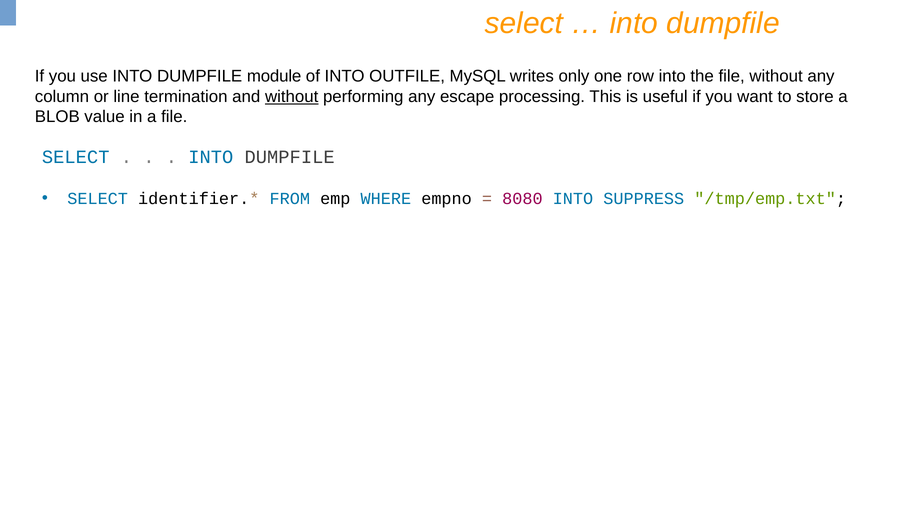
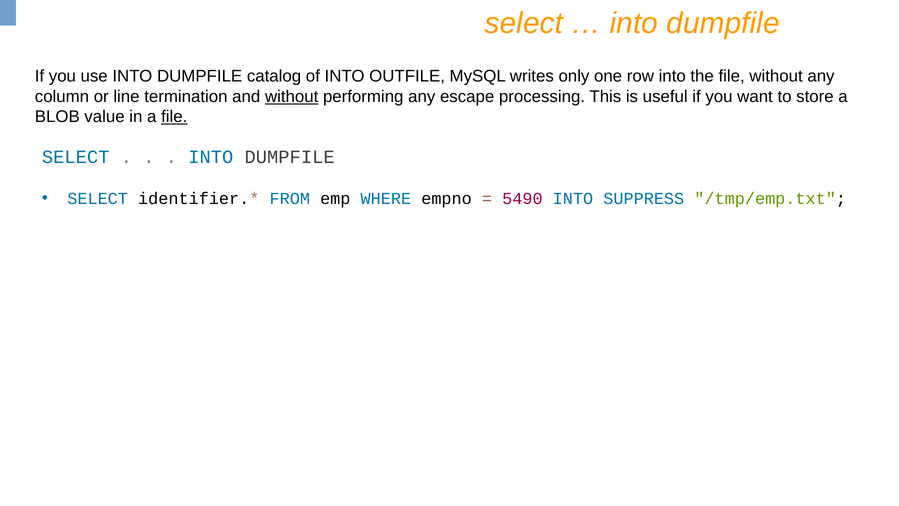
module: module -> catalog (274, 76)
file underline: none -> present (174, 117)
8080: 8080 -> 5490 (522, 198)
